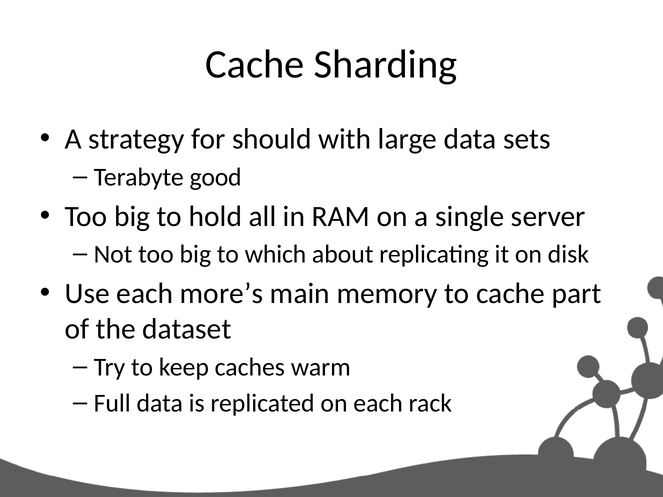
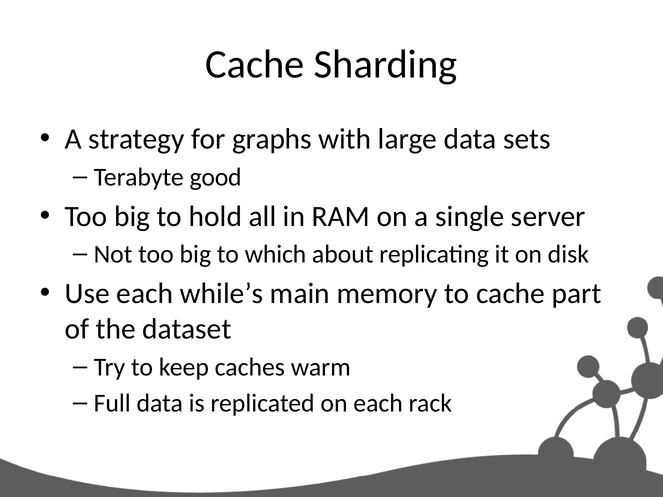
should: should -> graphs (272, 139)
more’s: more’s -> while’s (222, 294)
